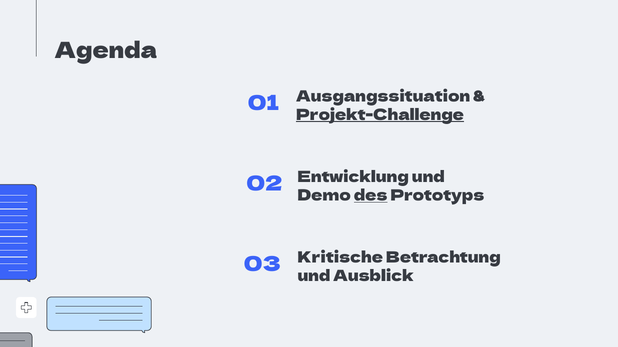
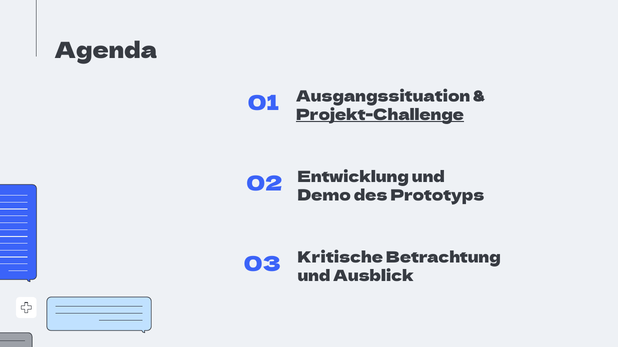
des underline: present -> none (371, 196)
